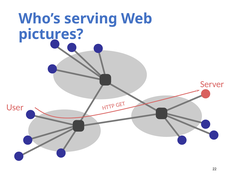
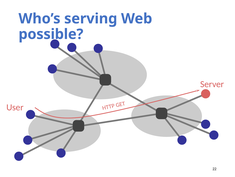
pictures: pictures -> possible (51, 34)
